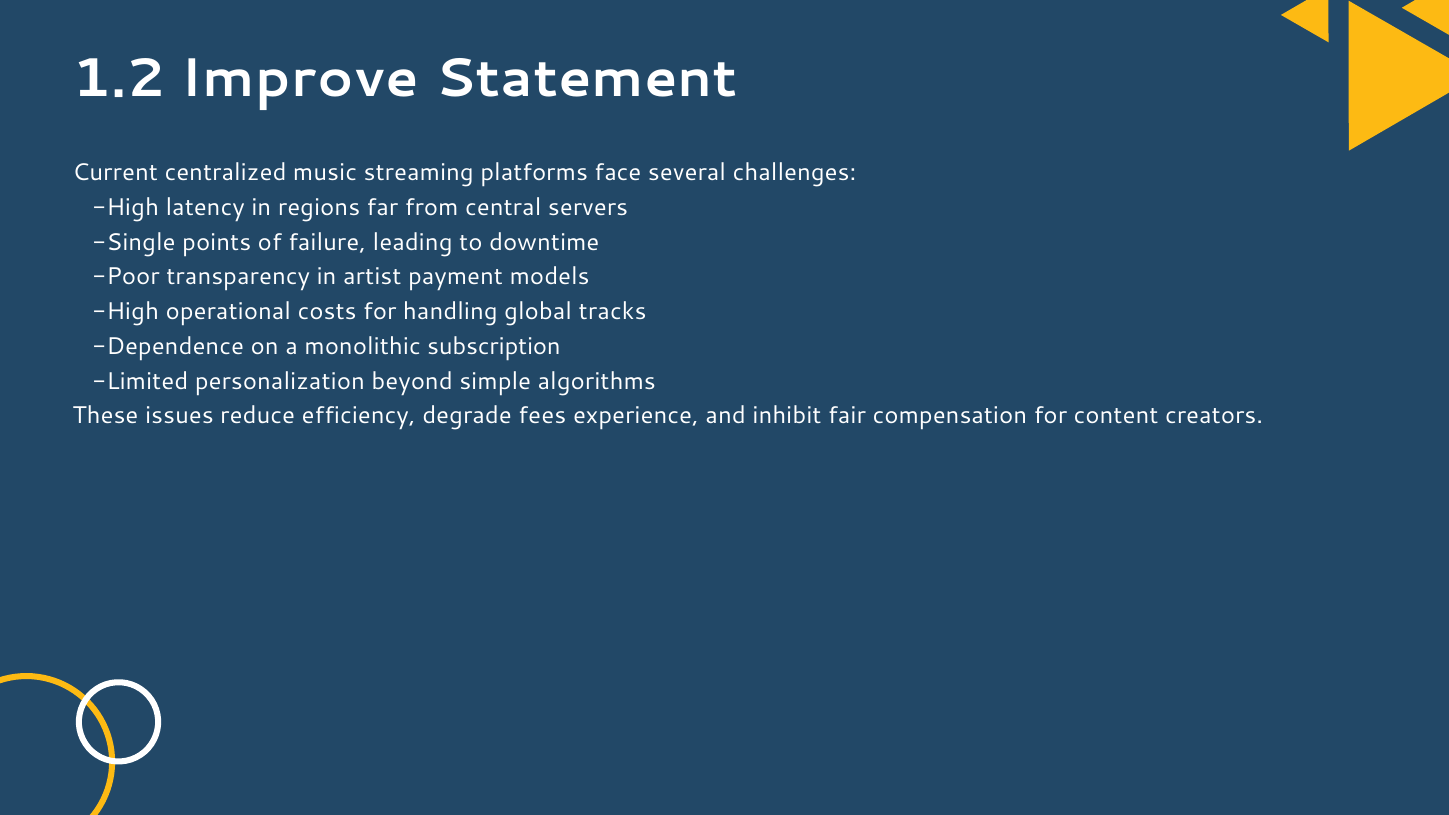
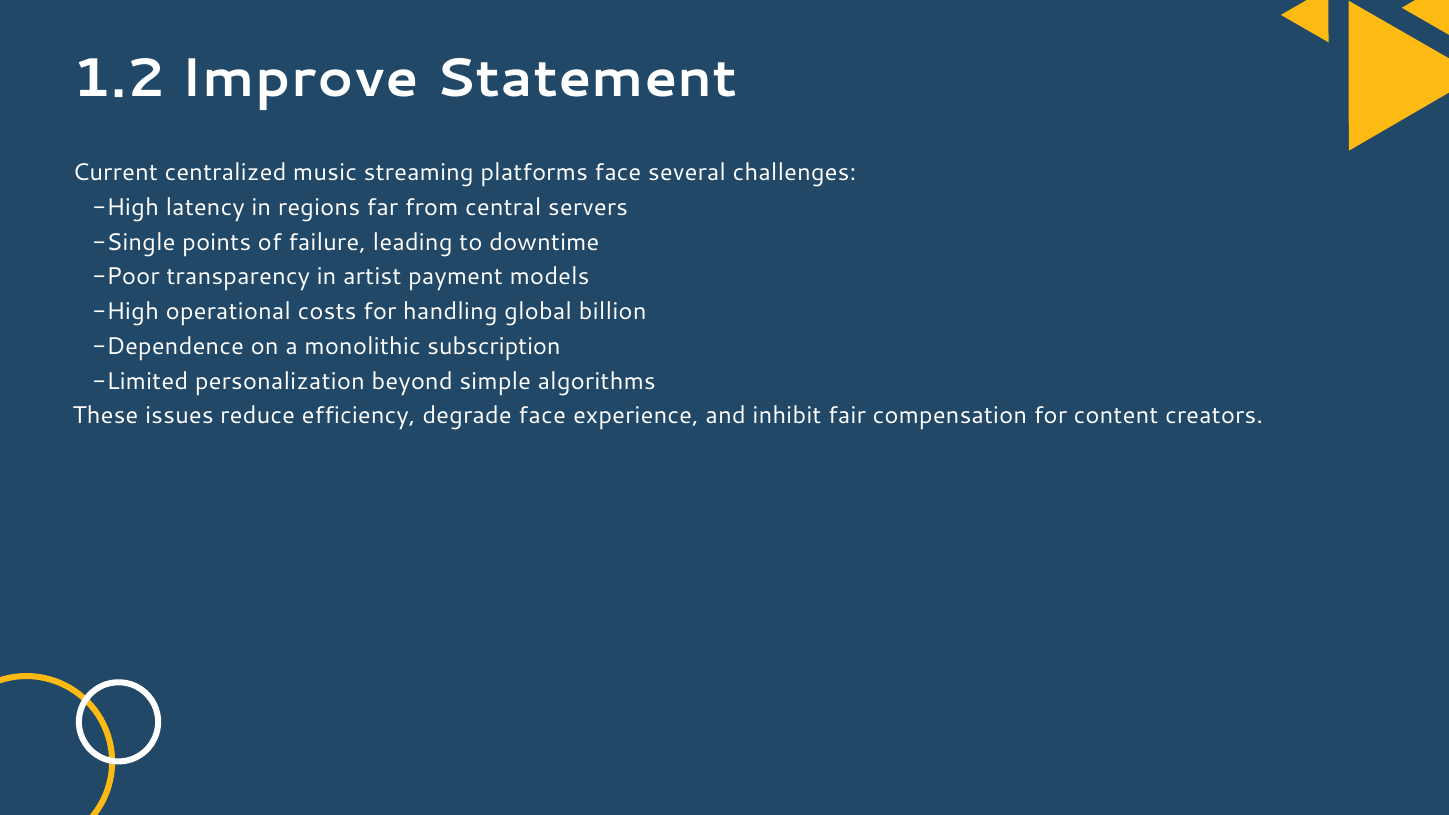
tracks: tracks -> billion (613, 312)
degrade fees: fees -> face (542, 416)
